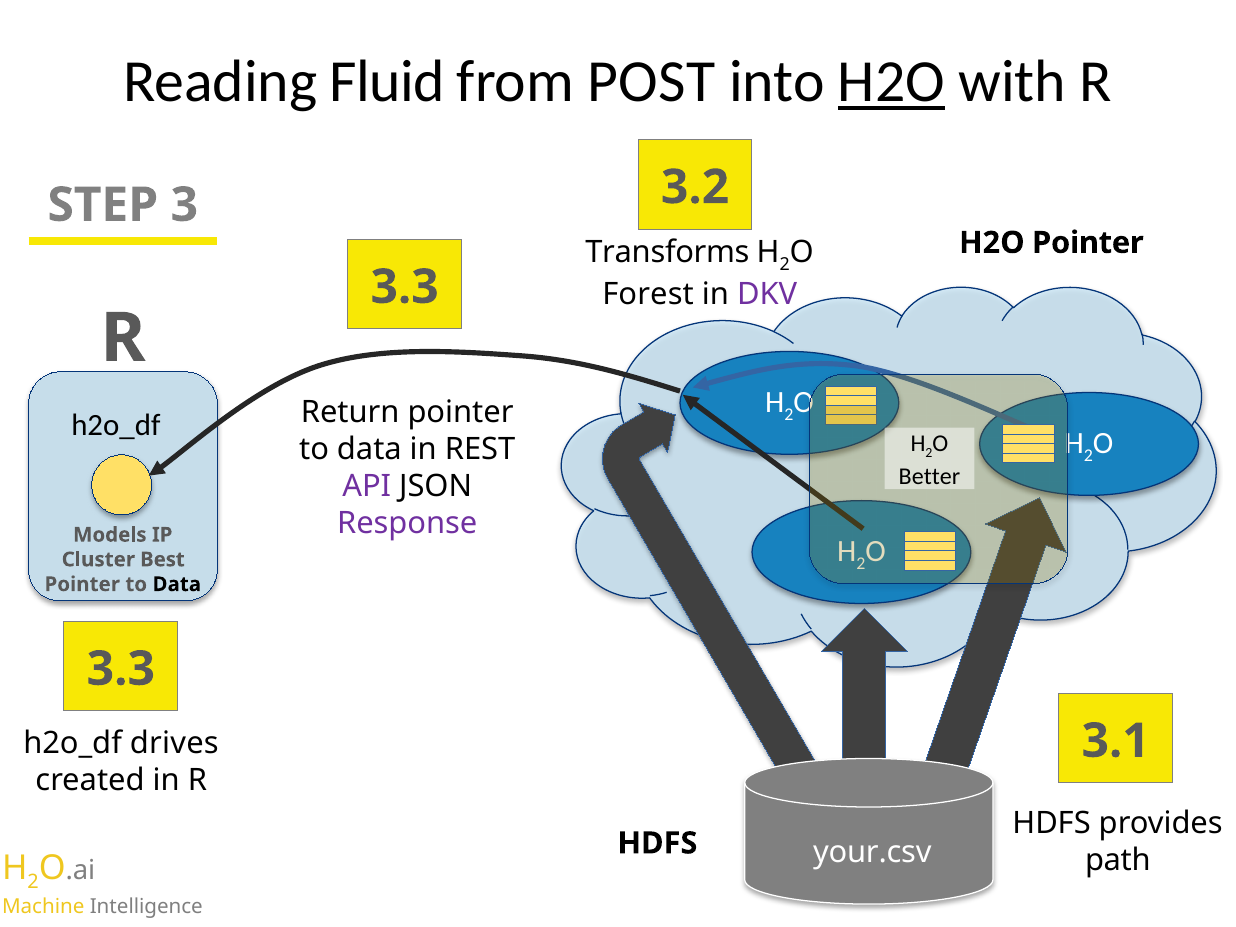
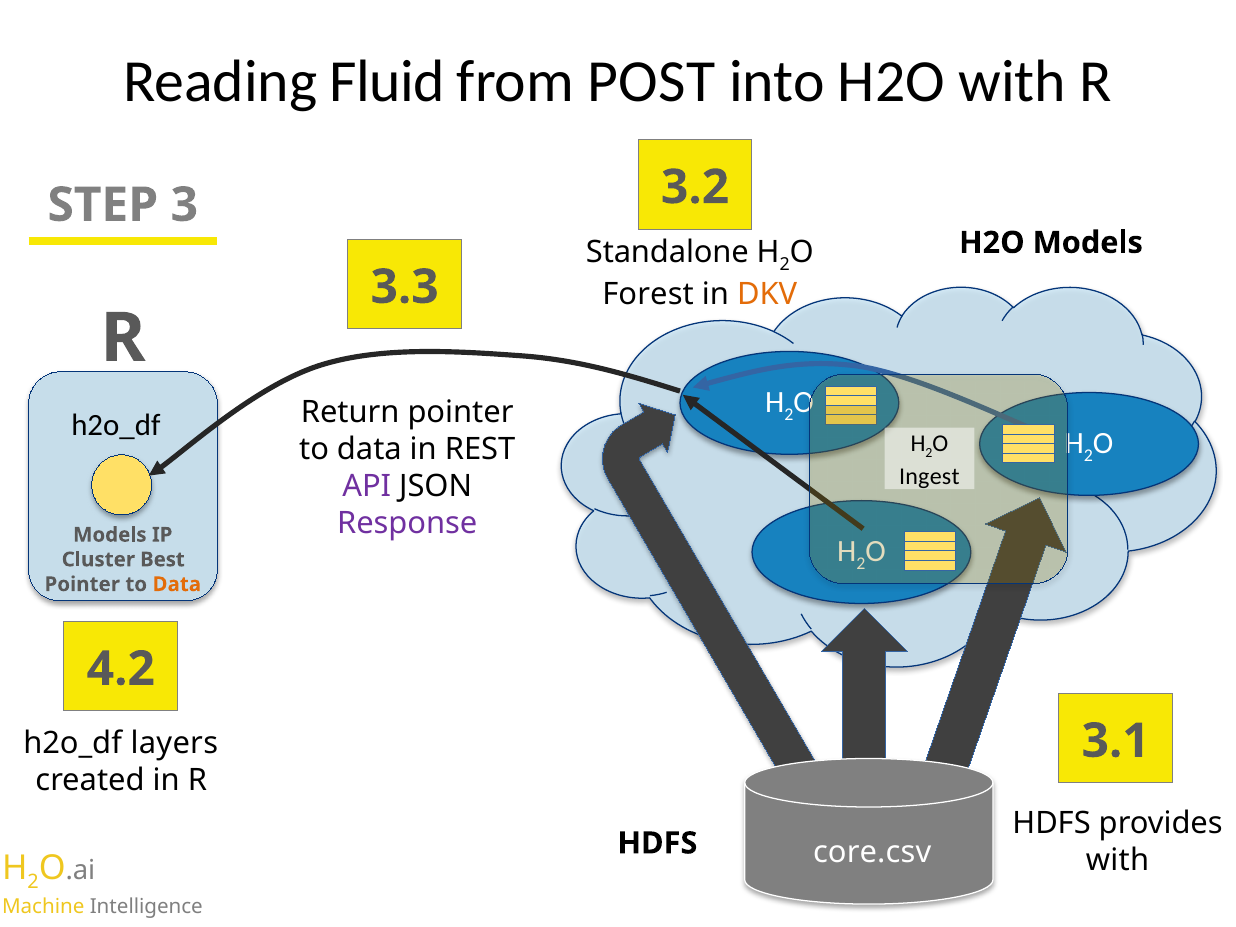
H2O underline: present -> none (891, 82)
H2O Pointer: Pointer -> Models (1088, 243)
Transforms: Transforms -> Standalone (667, 252)
DKV colour: purple -> orange (767, 294)
Better: Better -> Ingest (929, 476)
Data colour: black -> orange (177, 584)
3.3: 3.3 -> 4.2 (121, 669)
drives: drives -> layers (174, 743)
your.csv: your.csv -> core.csv (872, 853)
path: path -> with (1118, 861)
